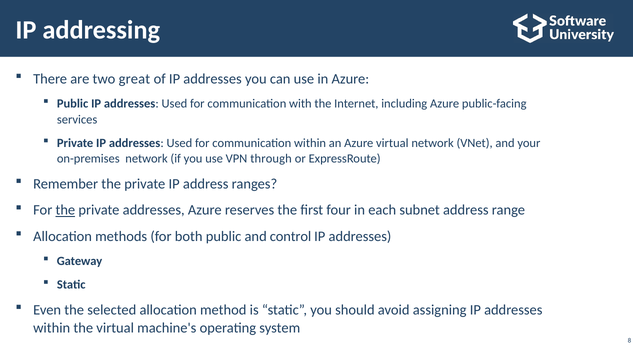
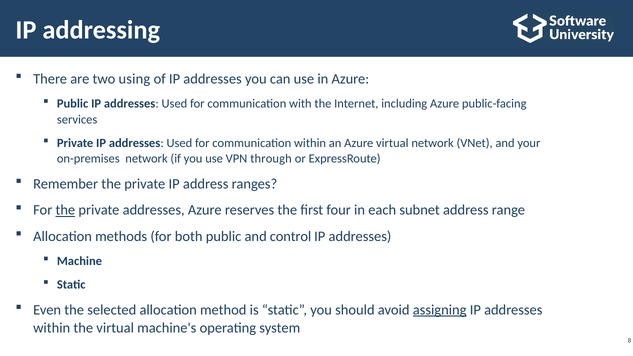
great: great -> using (134, 79)
Gateway: Gateway -> Machine (79, 261)
assigning underline: none -> present (440, 310)
